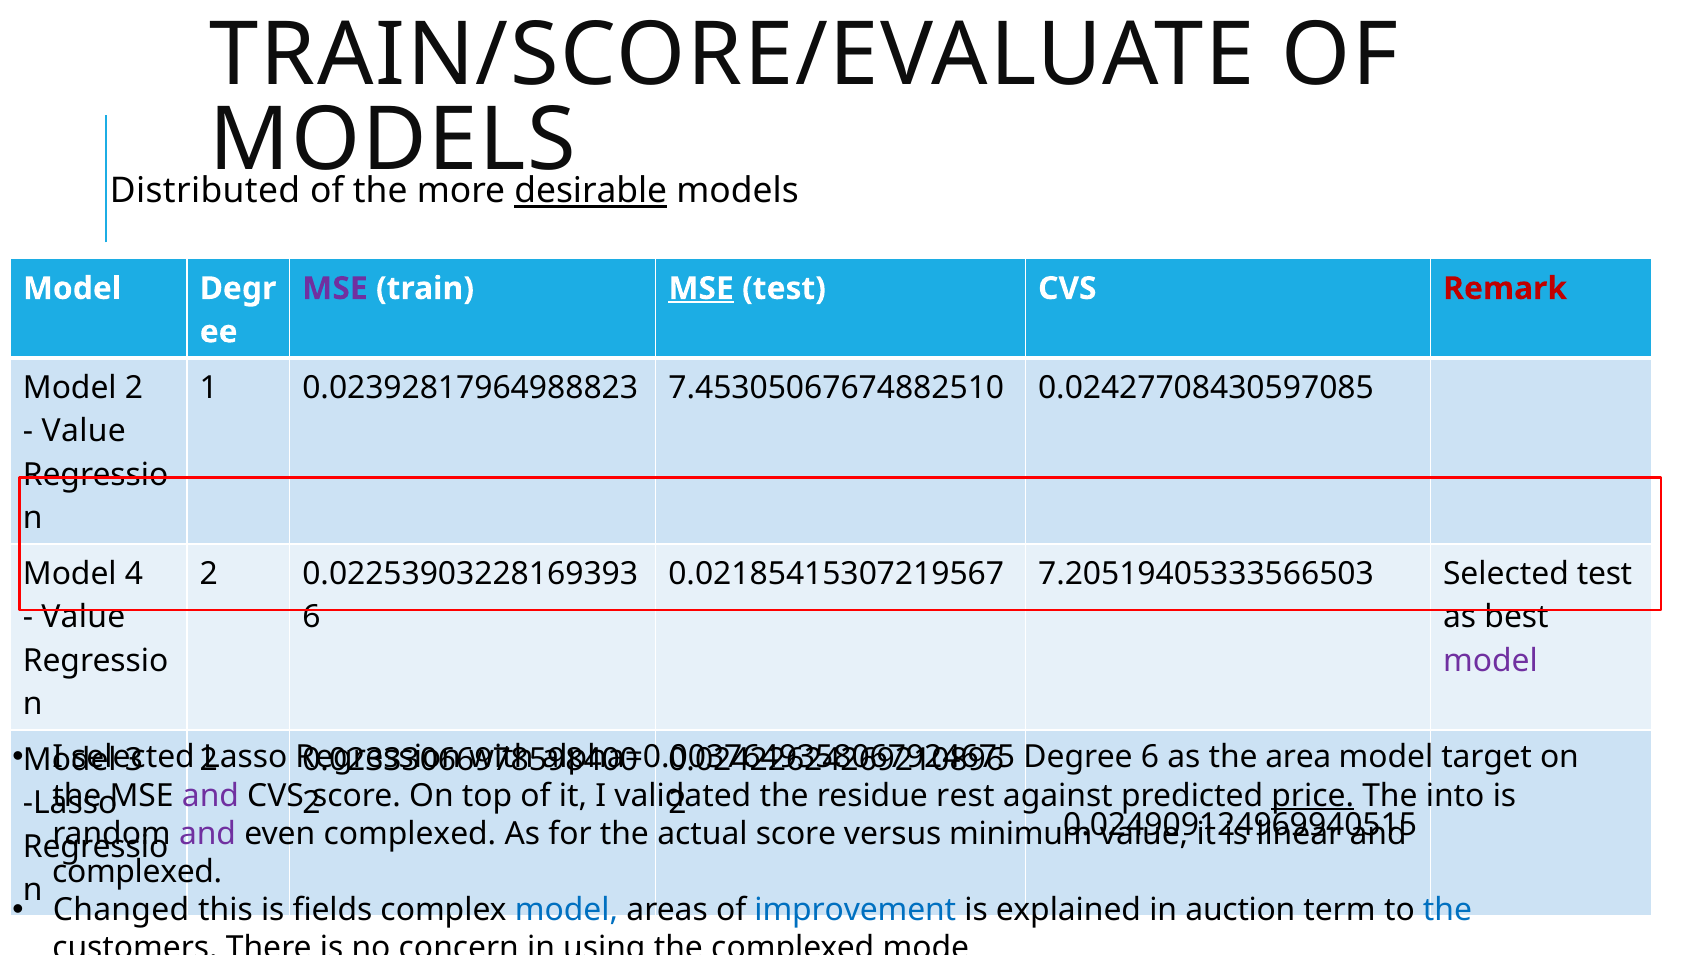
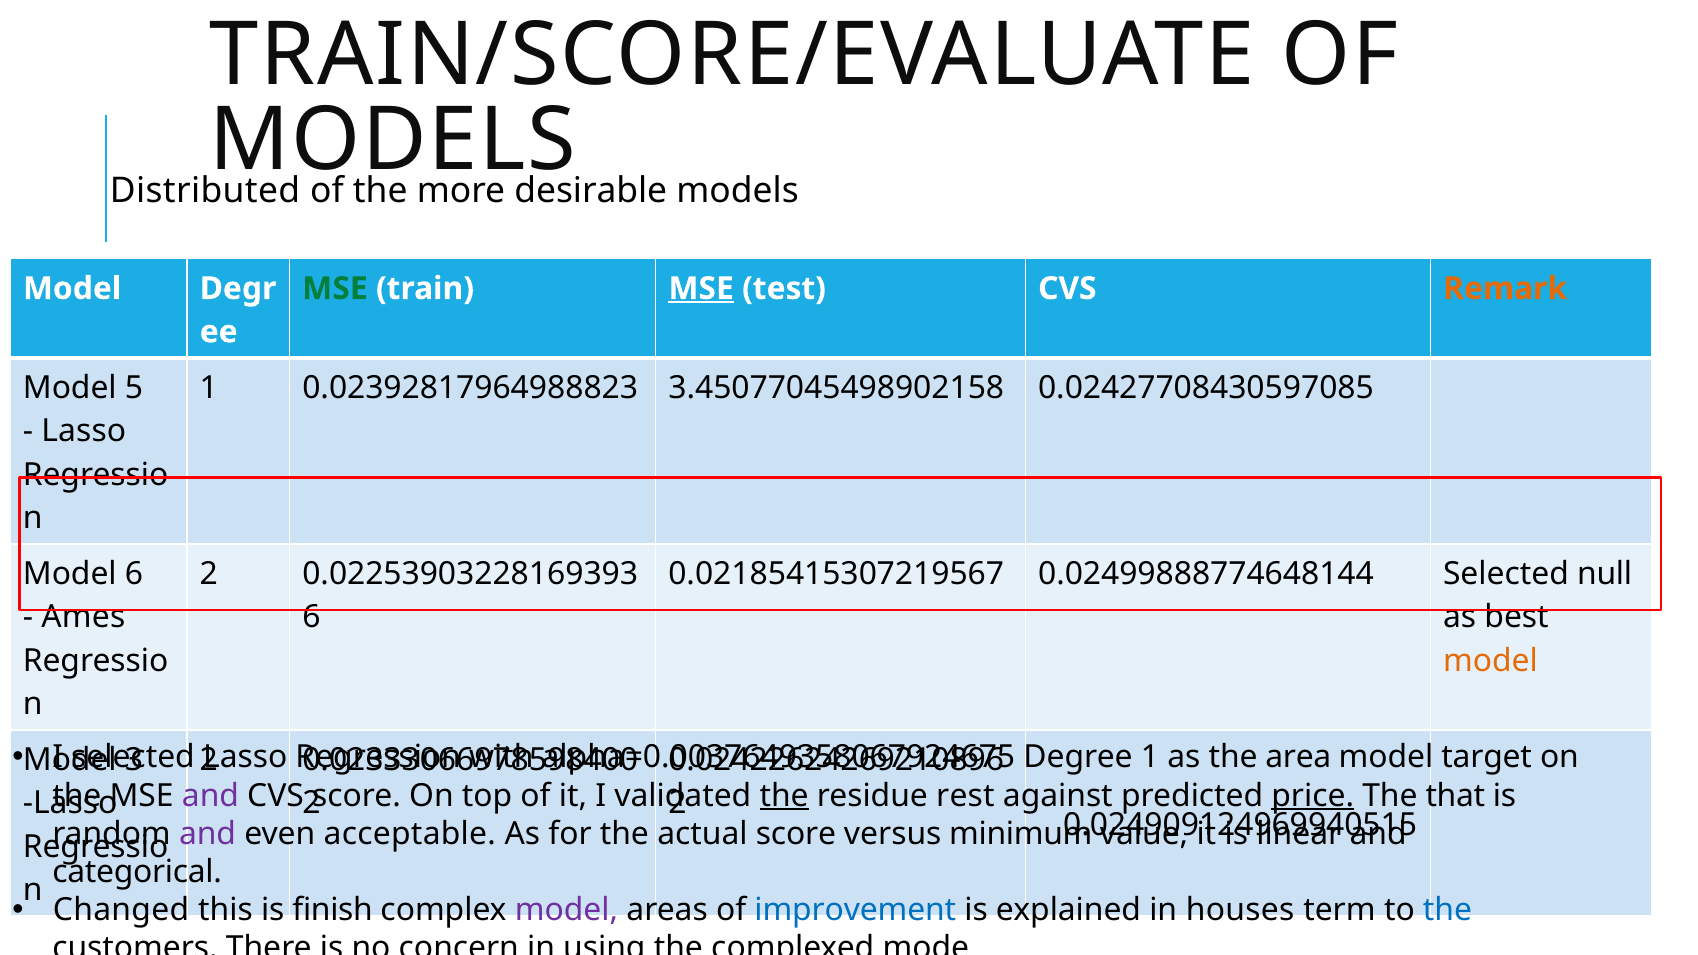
desirable underline: present -> none (591, 191)
MSE colour: purple -> green (335, 289)
Remark colour: red -> orange (1505, 289)
Model 2: 2 -> 5 (134, 388)
7.45305067674882510: 7.45305067674882510 -> 3.45077045498902158 (836, 388)
Value: Value -> Lasso (84, 431)
Model 4: 4 -> 6 (134, 574)
7.20519405333566503: 7.20519405333566503 -> 0.02499888774648144 (1206, 574)
Selected test: test -> null (1605, 574)
Value: Value -> Ames (83, 617)
model colour: purple -> orange (1490, 661)
Degree 6: 6 -> 1 (1150, 757)
the underline: none -> present (784, 796)
into: into -> that (1455, 796)
even complexed: complexed -> acceptable (410, 834)
complexed: complexed -> categorical (137, 872)
fields: fields -> finish (333, 910)
model colour: blue -> purple (567, 910)
auction: auction -> houses (1240, 910)
